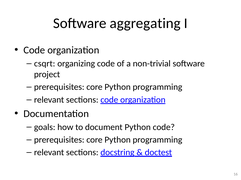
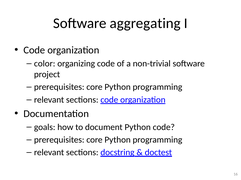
csqrt: csqrt -> color (45, 64)
